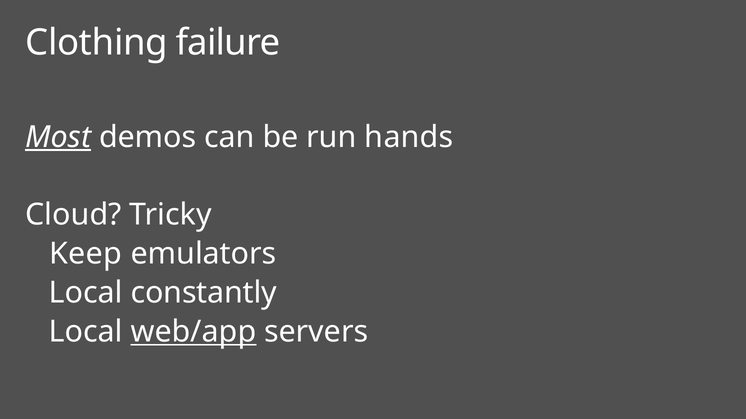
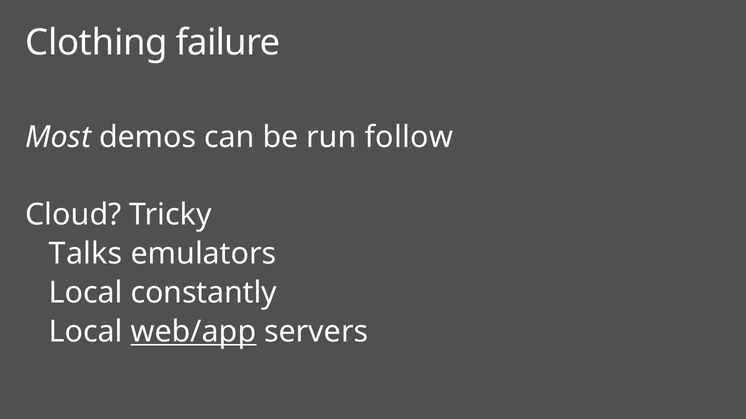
Most underline: present -> none (58, 137)
hands: hands -> follow (409, 137)
Keep: Keep -> Talks (86, 254)
